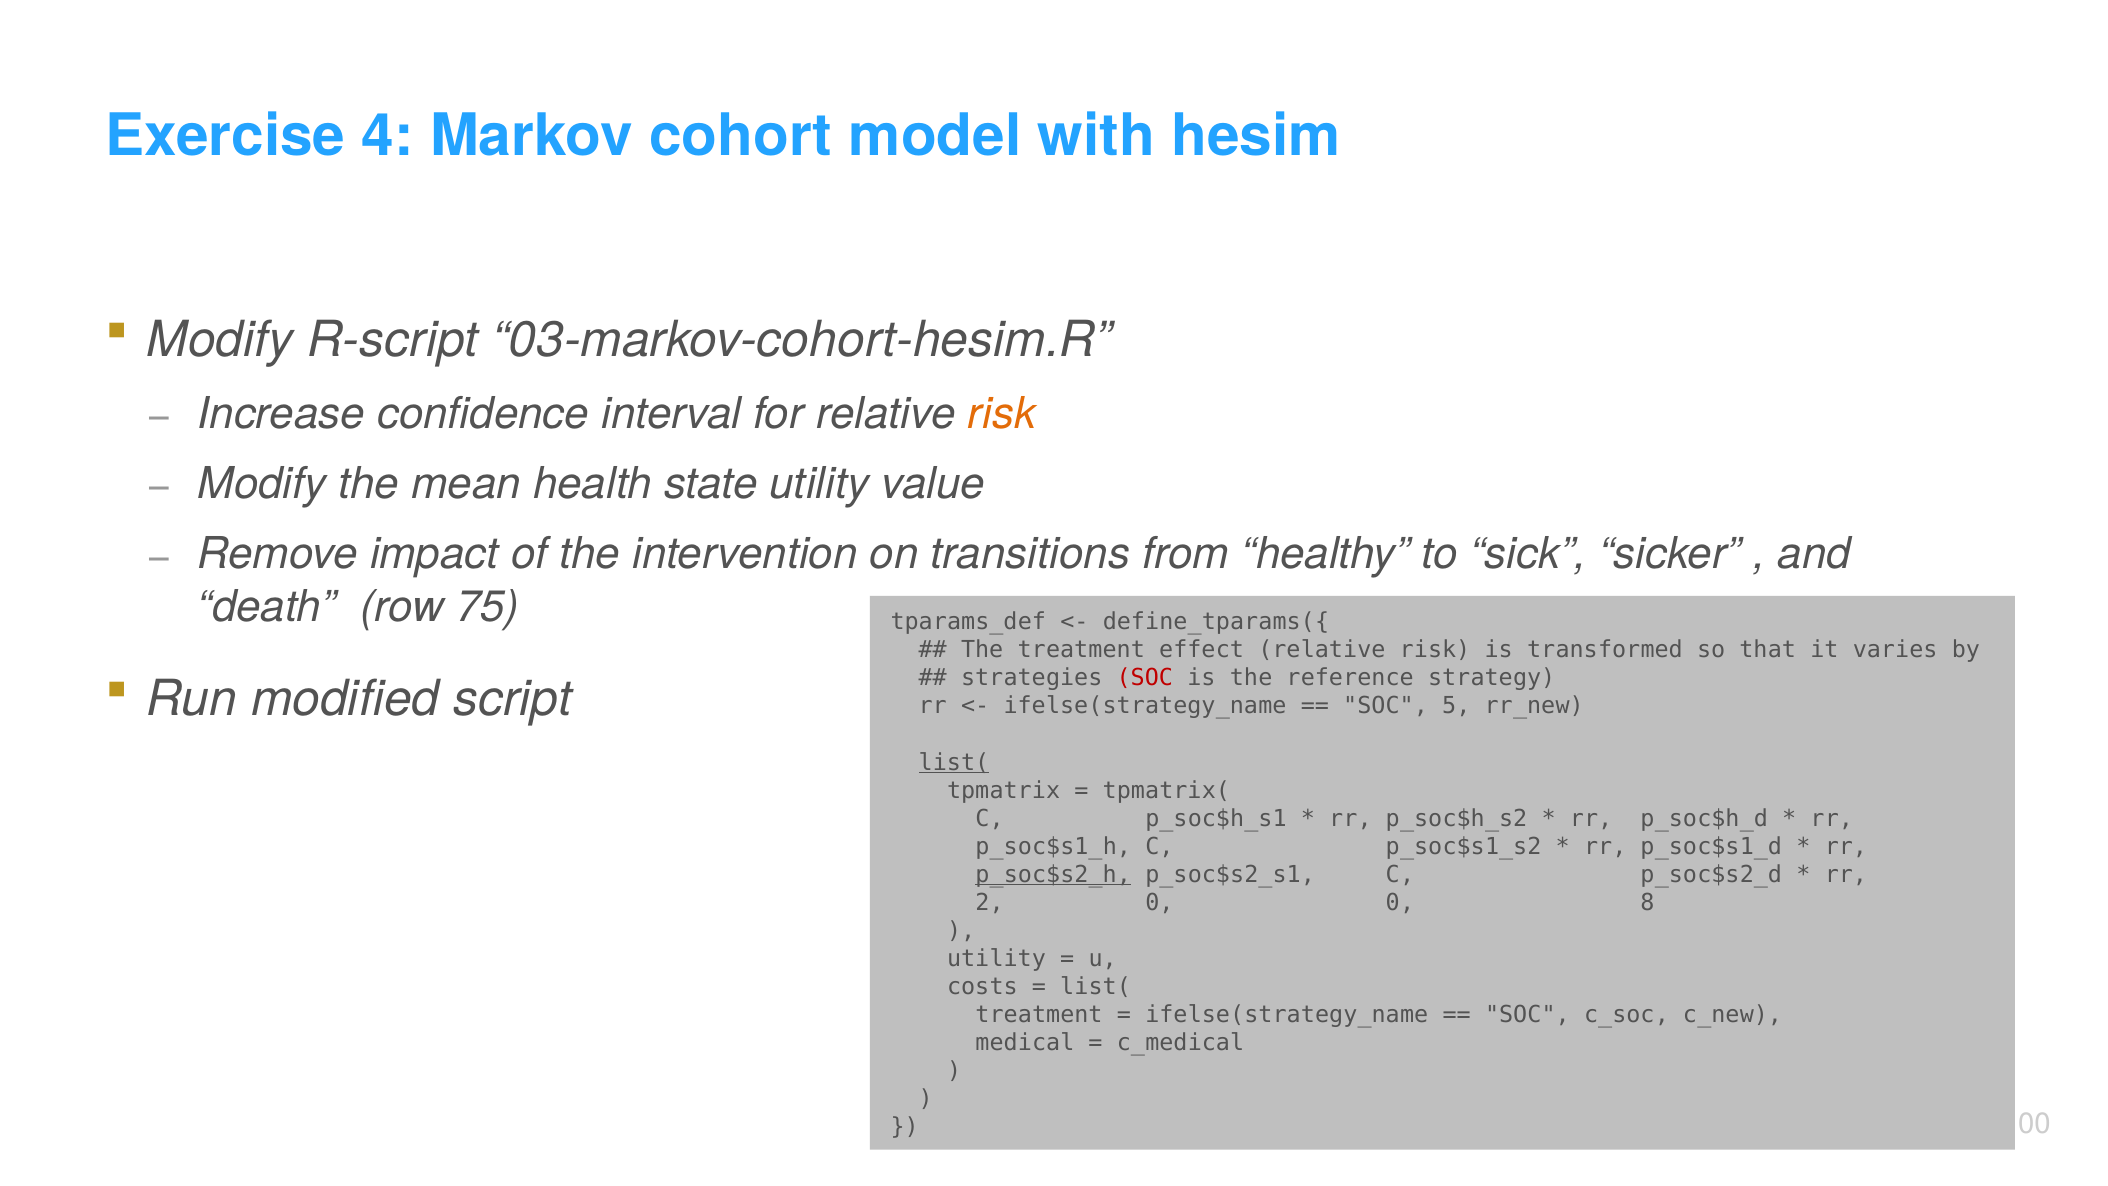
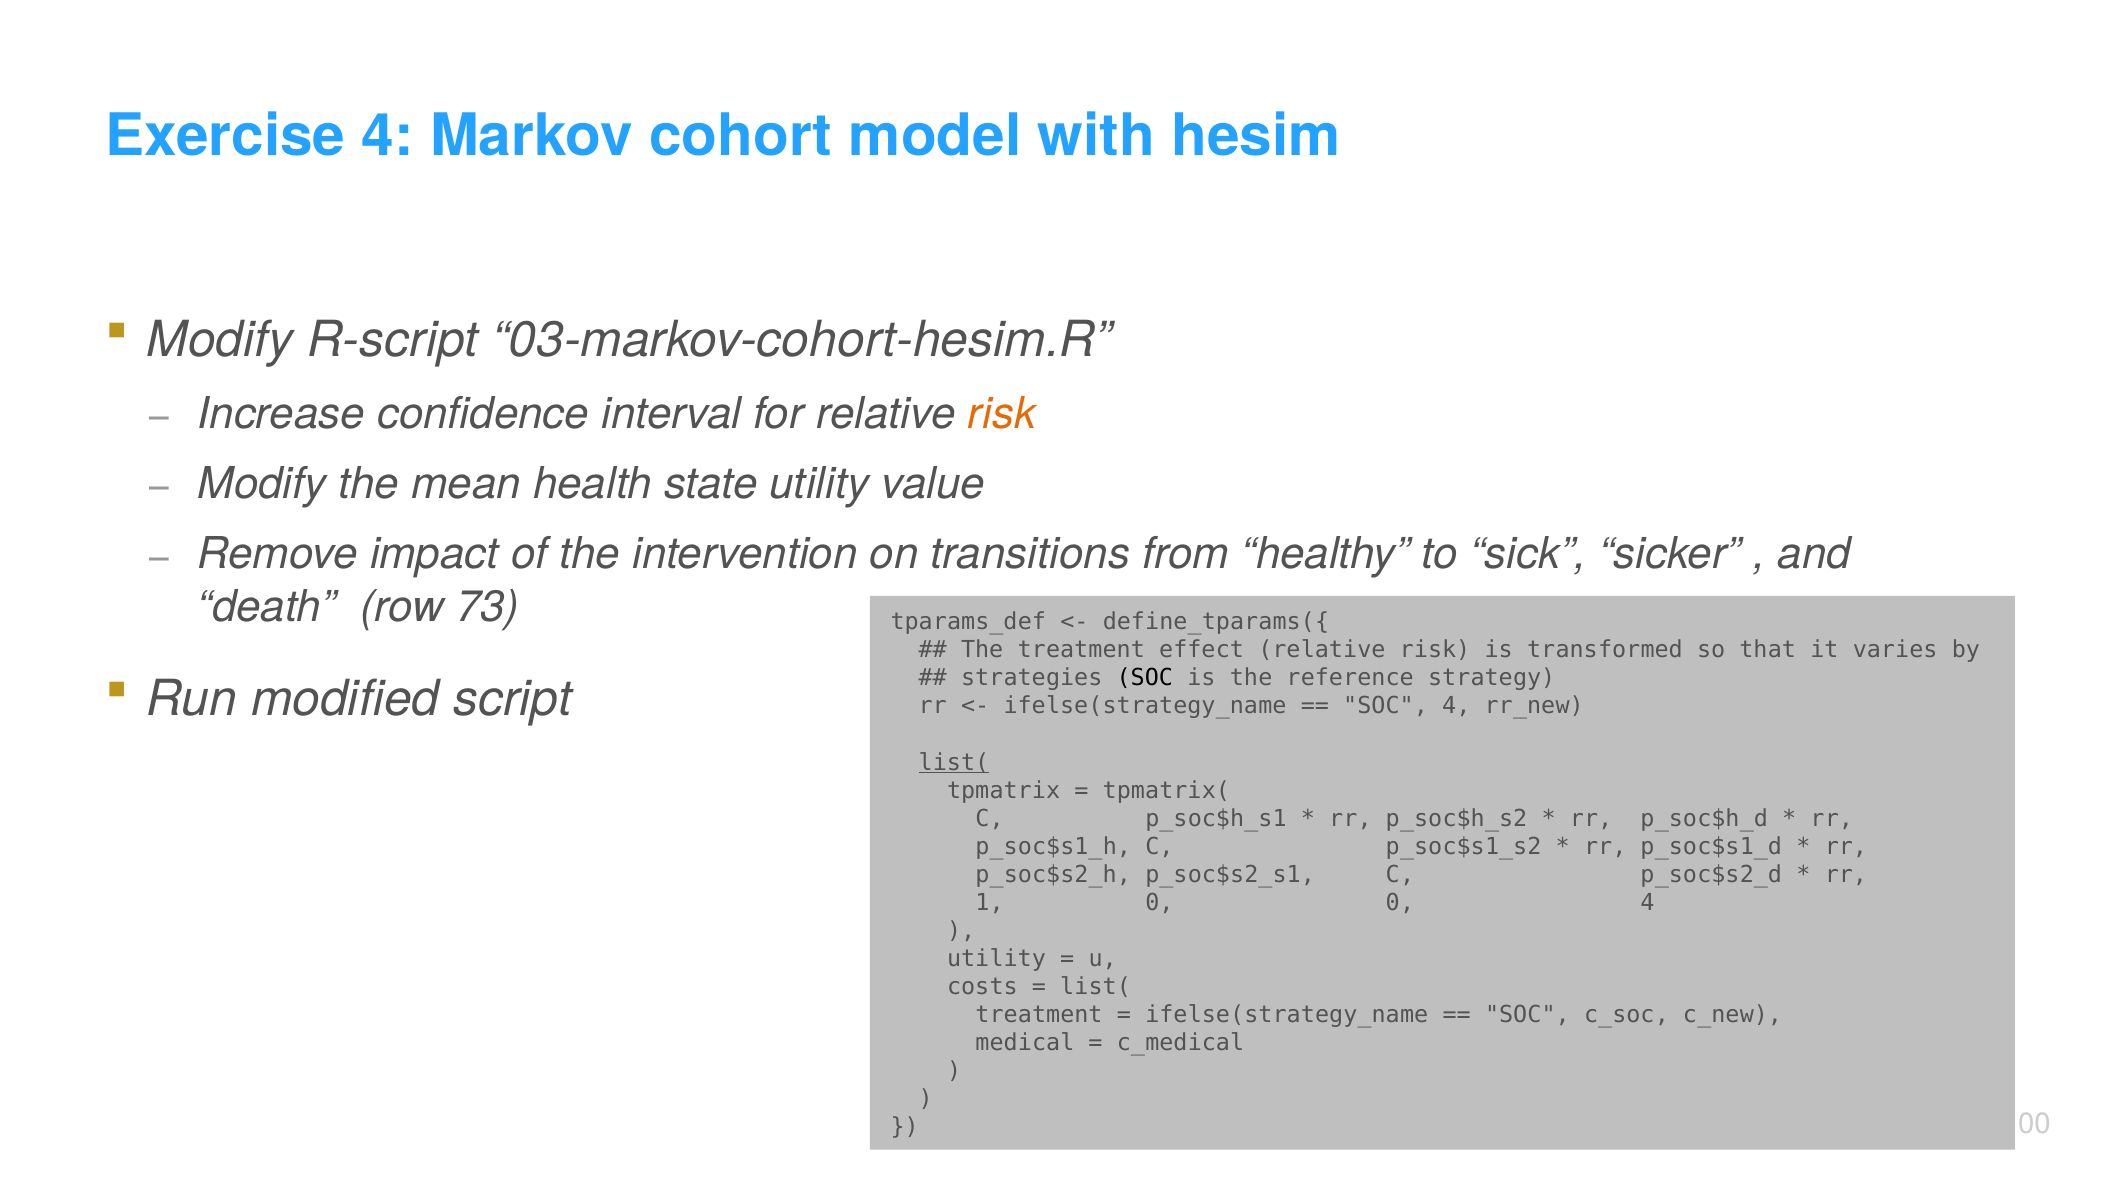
75: 75 -> 73 (488, 607)
SOC colour: red -> black (1145, 678)
SOC 5: 5 -> 4 (1456, 706)
p_soc$s2_h underline: present -> none (1053, 874)
2: 2 -> 1 (990, 902)
0 8: 8 -> 4 (1648, 902)
